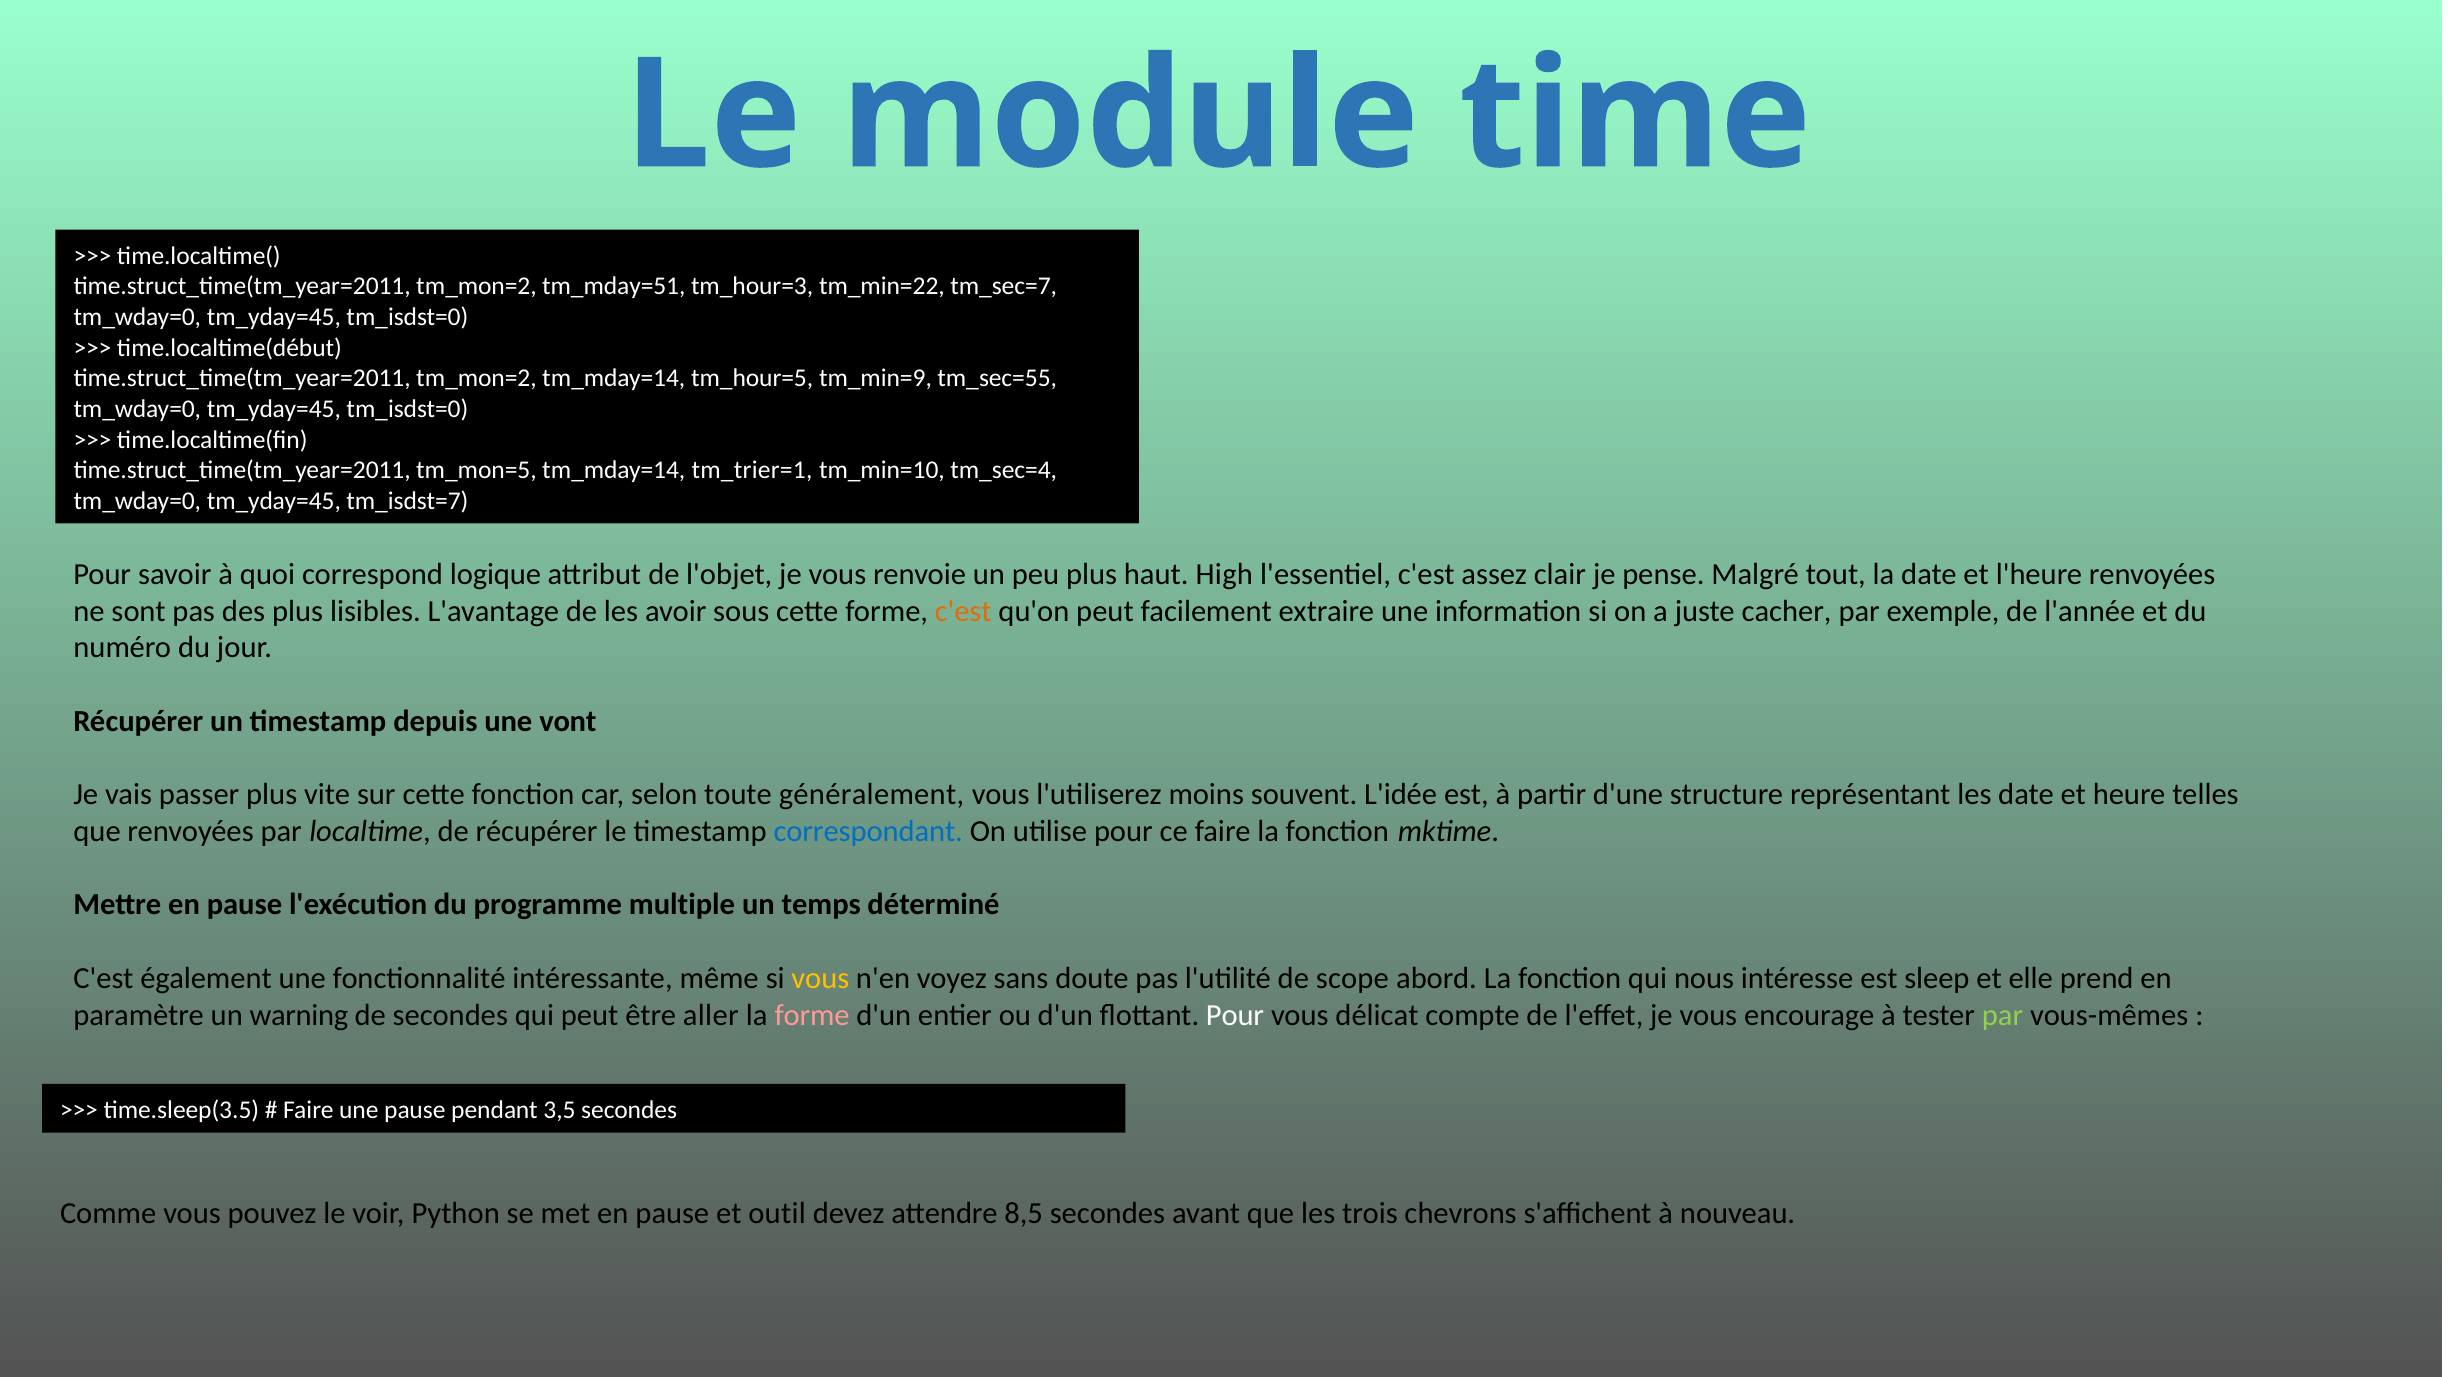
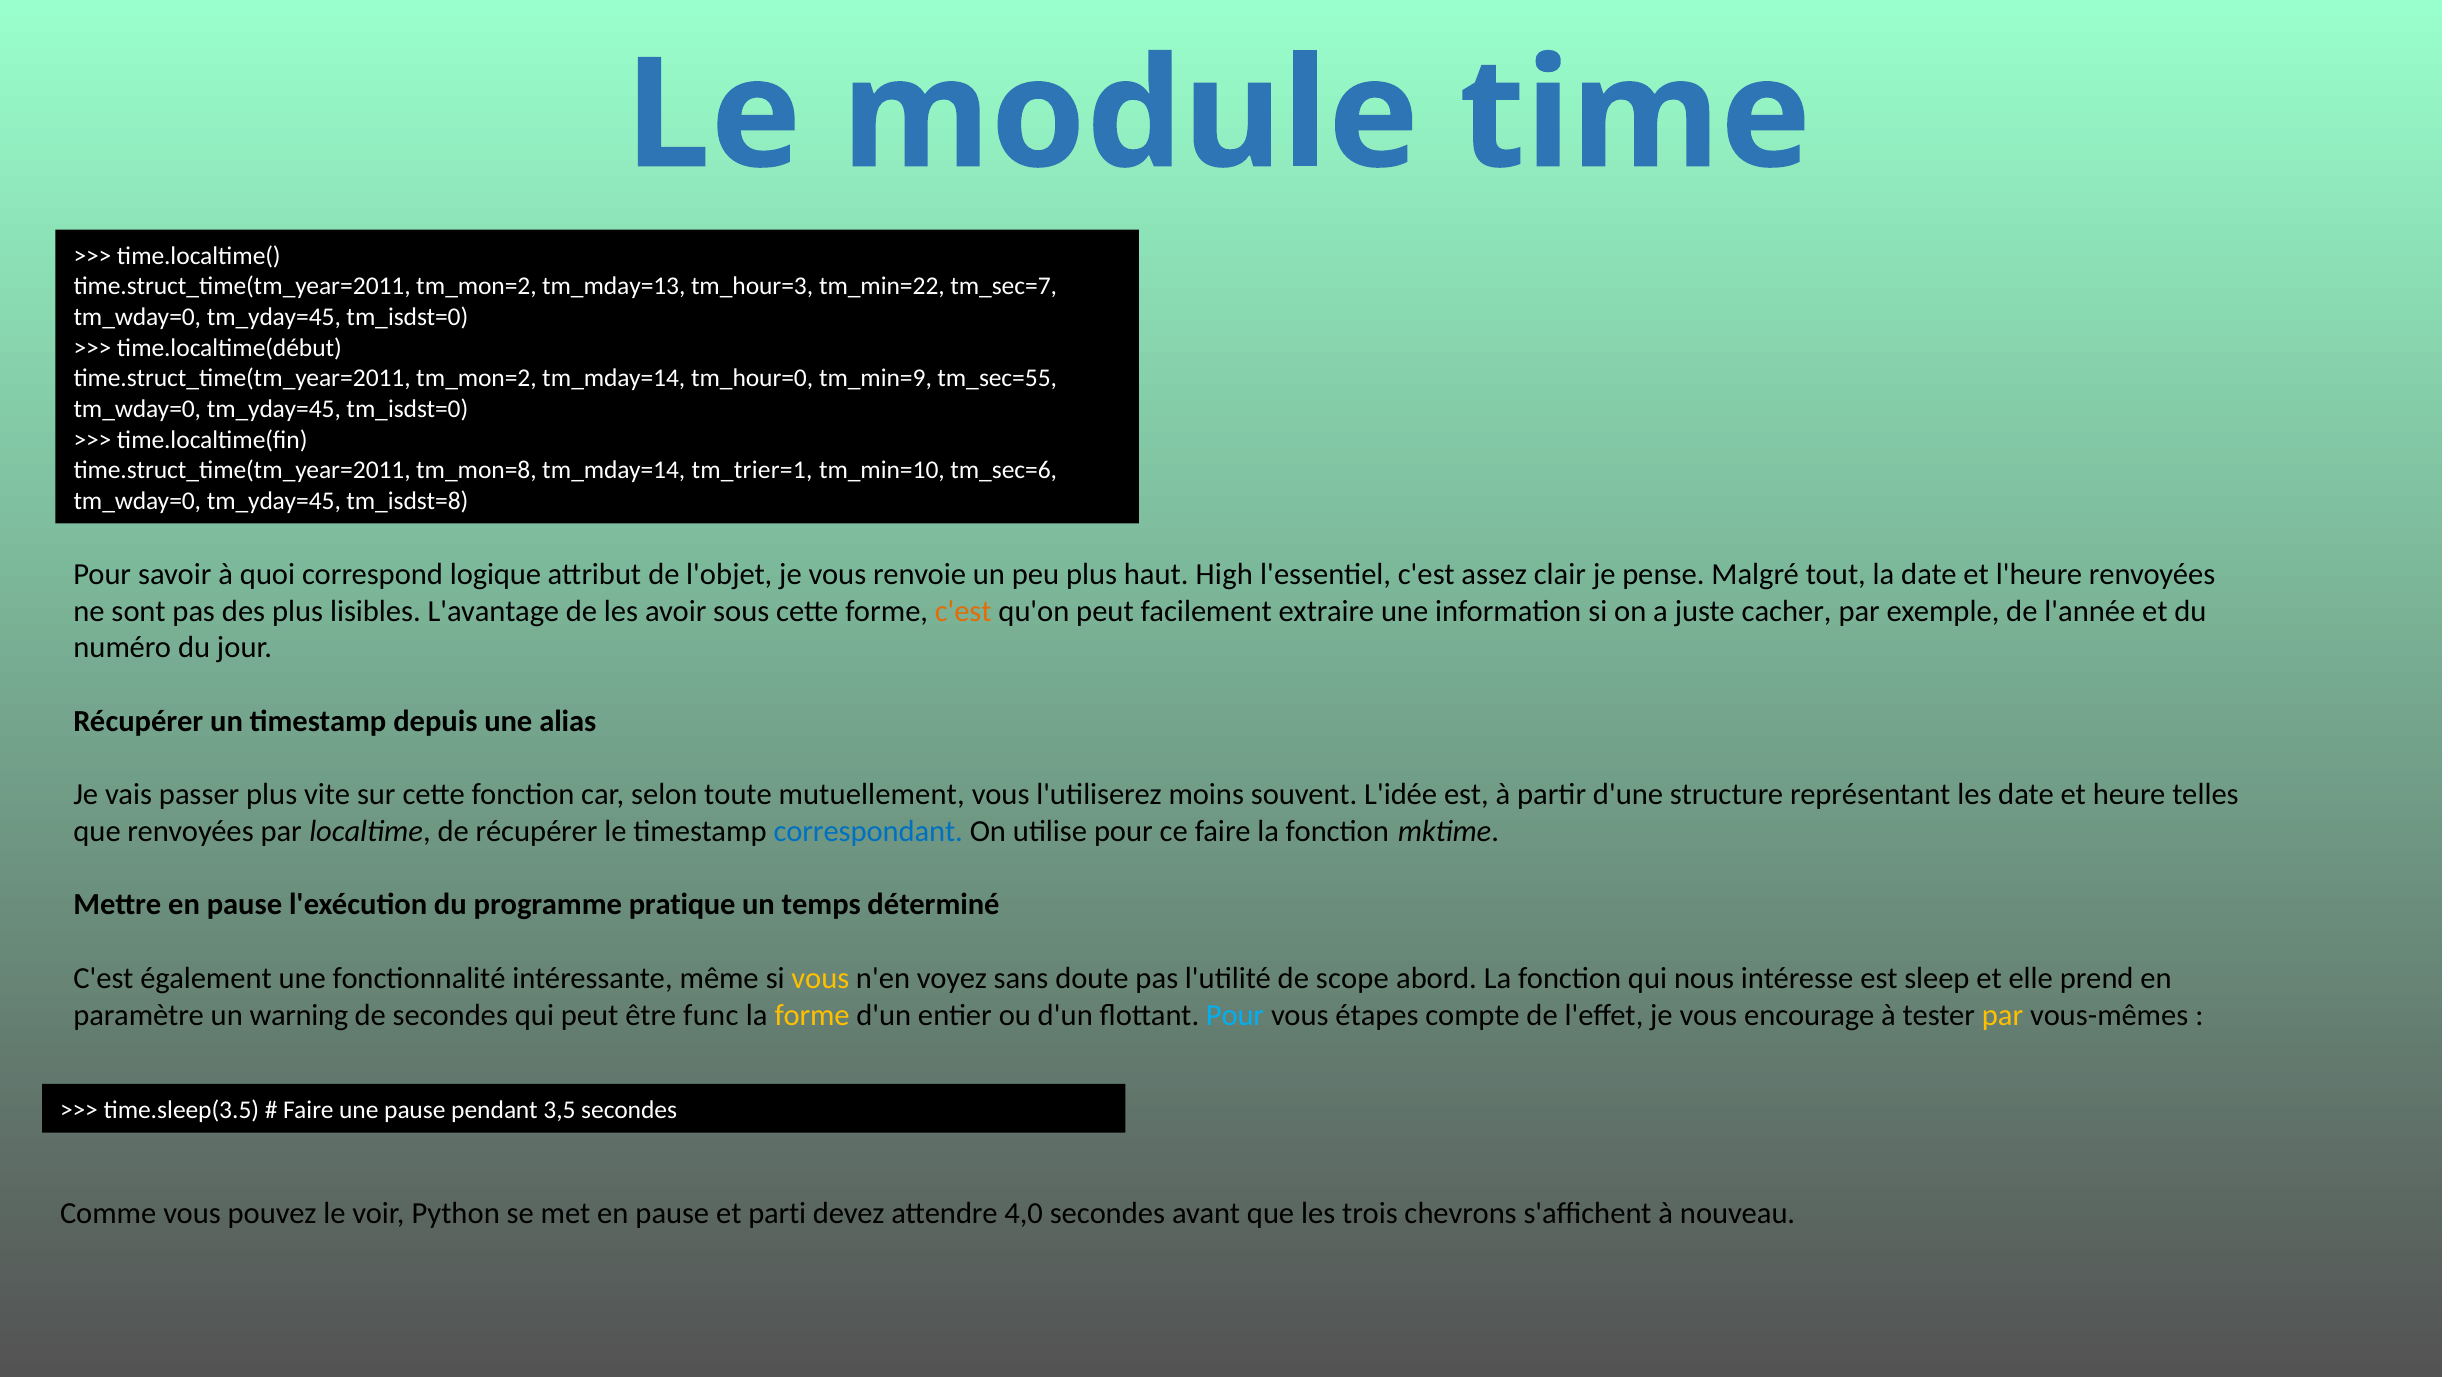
tm_mday=51: tm_mday=51 -> tm_mday=13 (614, 286)
tm_hour=5: tm_hour=5 -> tm_hour=0 (752, 378)
tm_mon=5: tm_mon=5 -> tm_mon=8 (476, 470)
tm_sec=4: tm_sec=4 -> tm_sec=6 (1004, 470)
tm_isdst=7: tm_isdst=7 -> tm_isdst=8 (407, 501)
vont: vont -> alias (568, 721)
généralement: généralement -> mutuellement (872, 795)
multiple: multiple -> pratique (682, 905)
aller: aller -> func (711, 1015)
forme colour: pink -> yellow (812, 1015)
Pour colour: white -> light blue (1235, 1015)
délicat: délicat -> étapes (1377, 1015)
par colour: light green -> yellow (2003, 1015)
outil: outil -> parti (777, 1213)
8,5: 8,5 -> 4,0 (1024, 1213)
